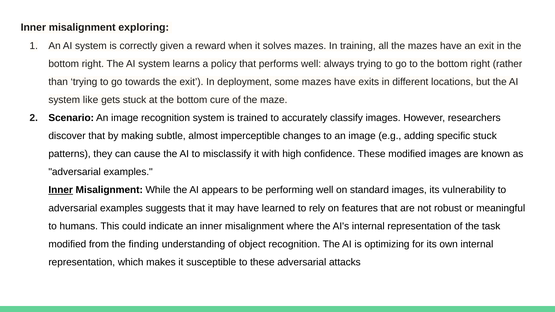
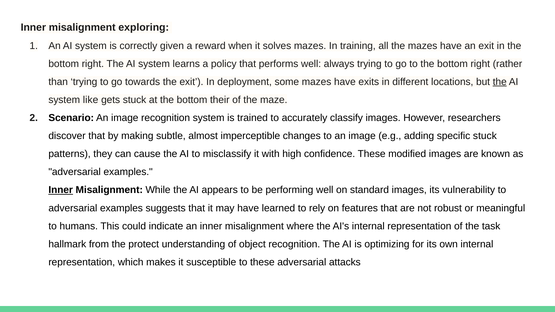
the underline: none -> present (500, 82)
cure: cure -> their (220, 100)
modified: modified -> hallmark (67, 244)
finding: finding -> protect (144, 244)
